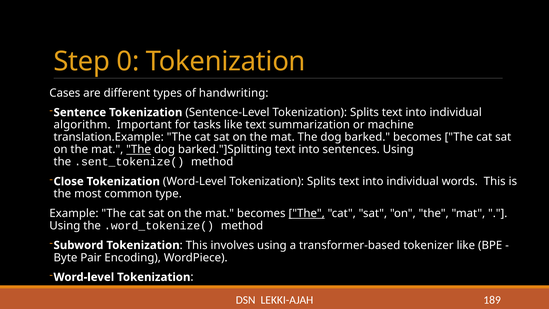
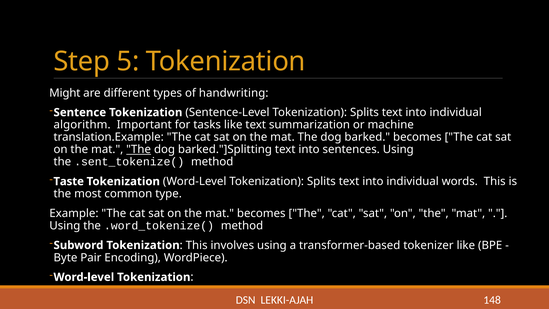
0: 0 -> 5 (128, 62)
Cases: Cases -> Might (65, 93)
Close: Close -> Taste (69, 181)
The underline: present -> none (307, 213)
189: 189 -> 148 (492, 300)
